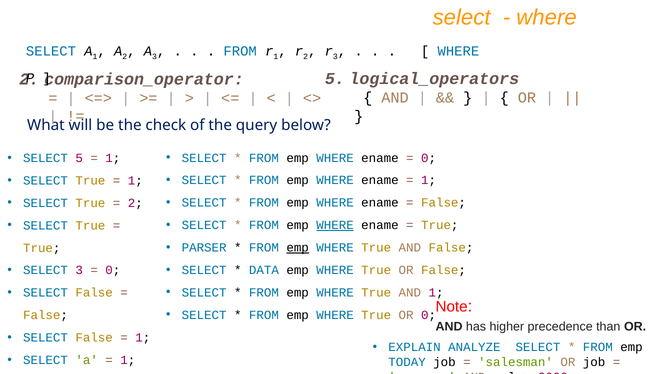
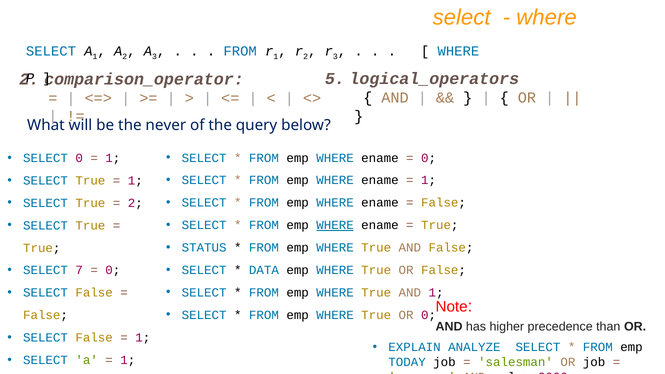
check: check -> never (166, 125)
SELECT 5: 5 -> 0 (79, 158)
PARSER: PARSER -> STATUS (204, 248)
emp underline: present -> none (298, 248)
SELECT 3: 3 -> 7 (79, 270)
